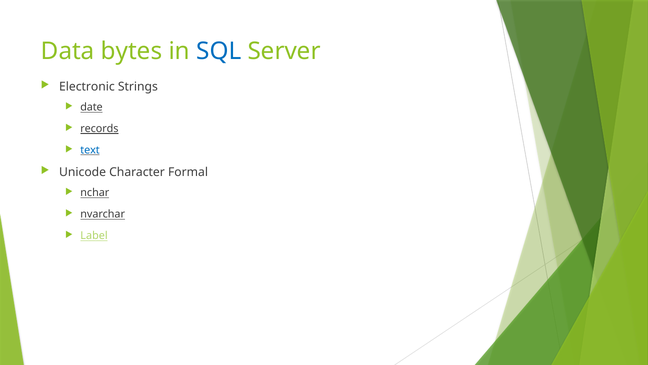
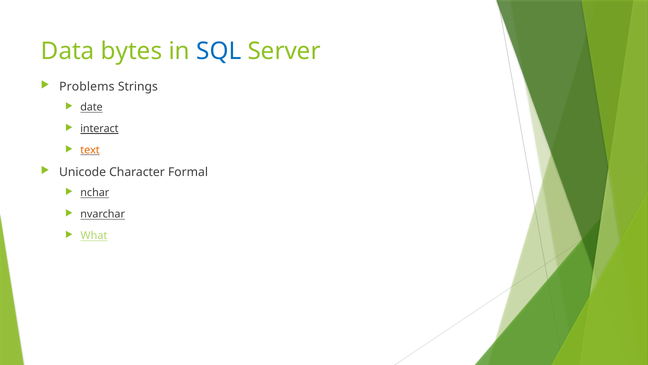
Electronic: Electronic -> Problems (87, 87)
records: records -> interact (99, 128)
text colour: blue -> orange (90, 150)
Label: Label -> What (94, 235)
